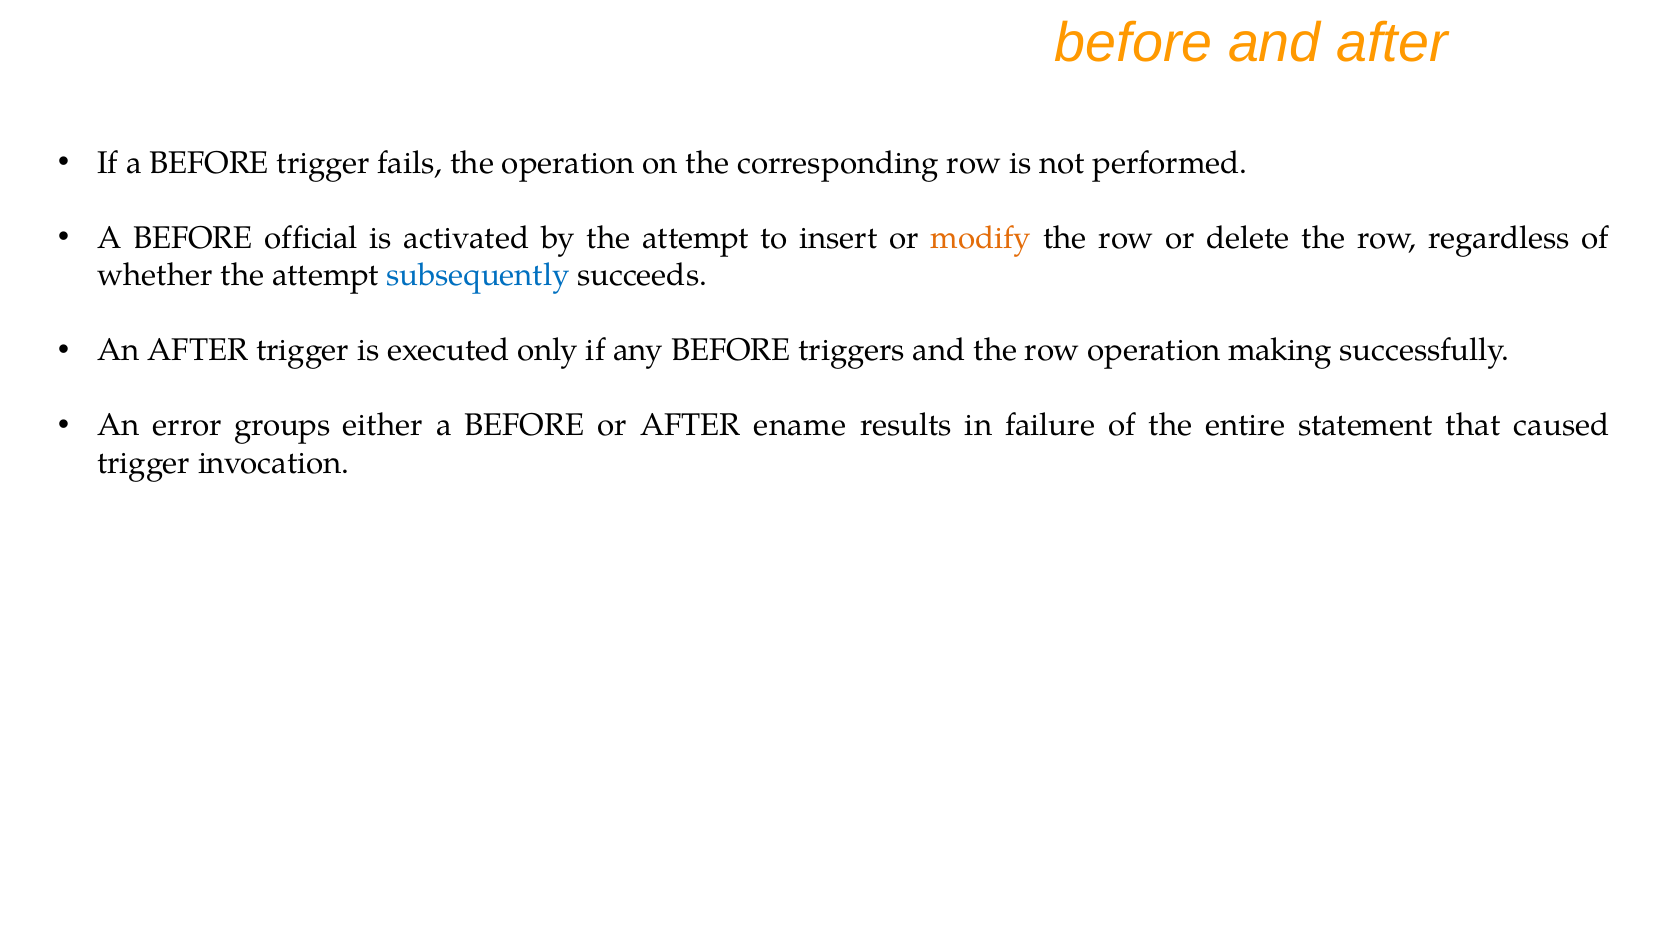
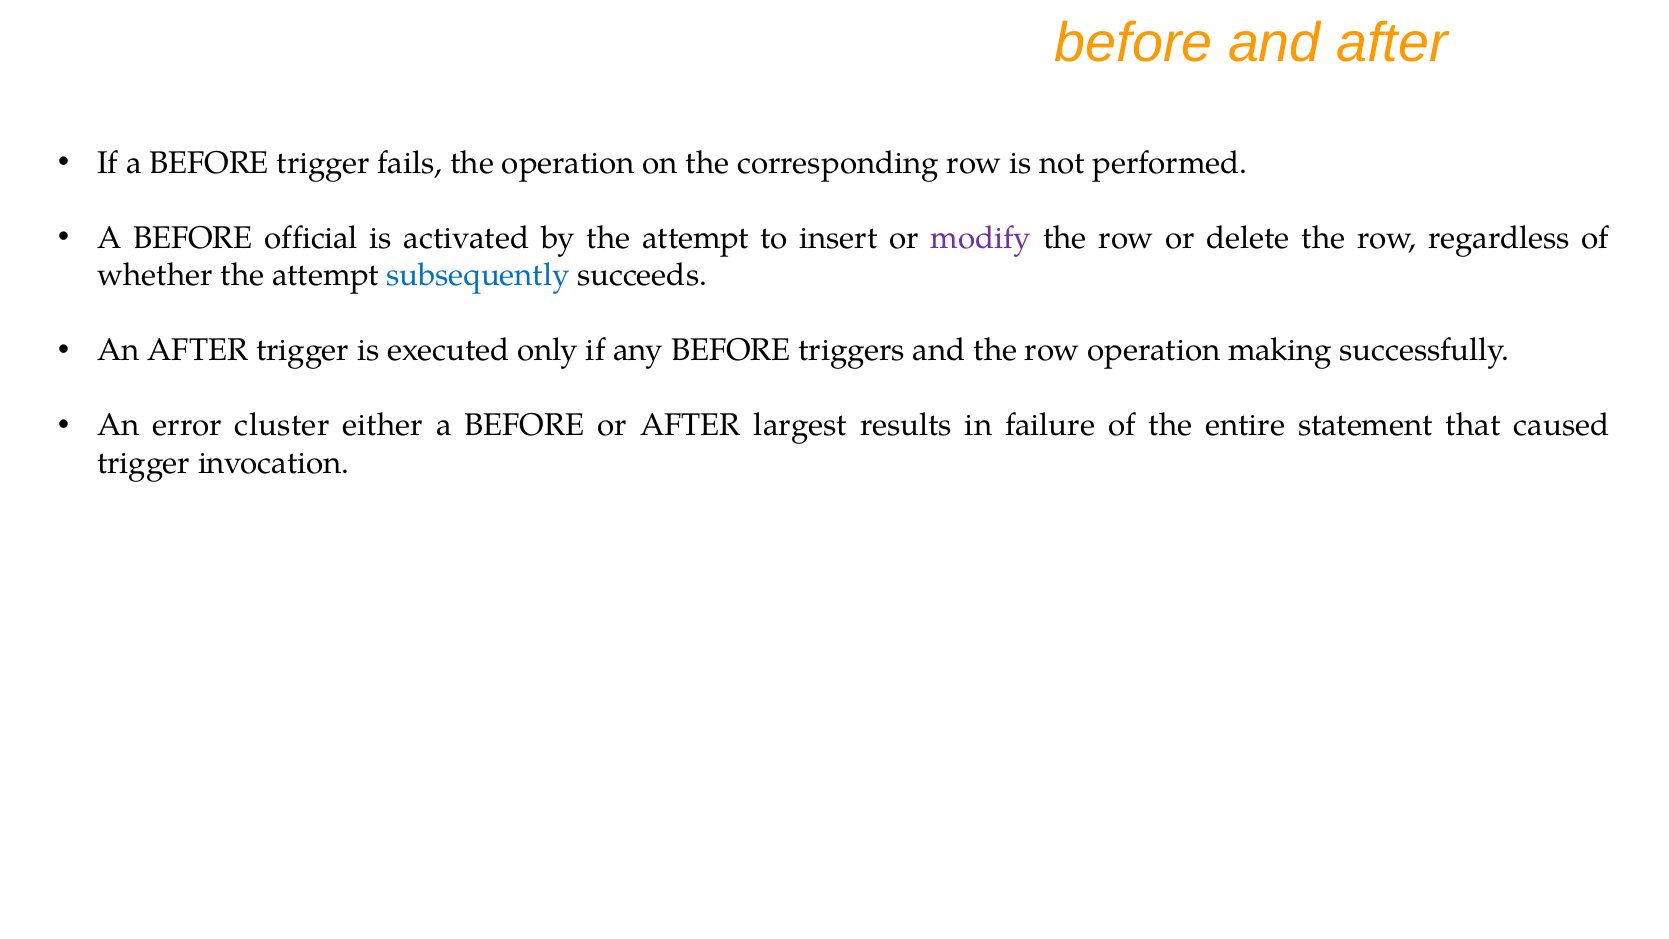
modify colour: orange -> purple (981, 238)
groups: groups -> cluster (282, 426)
ename: ename -> largest (800, 426)
